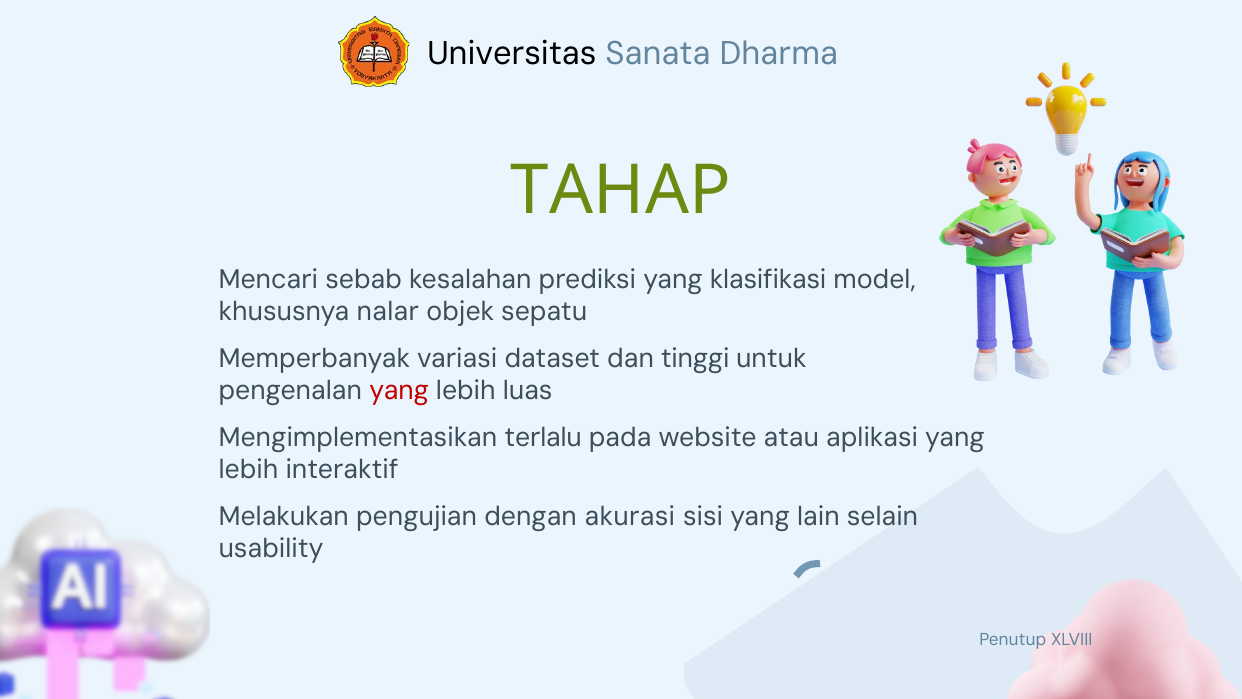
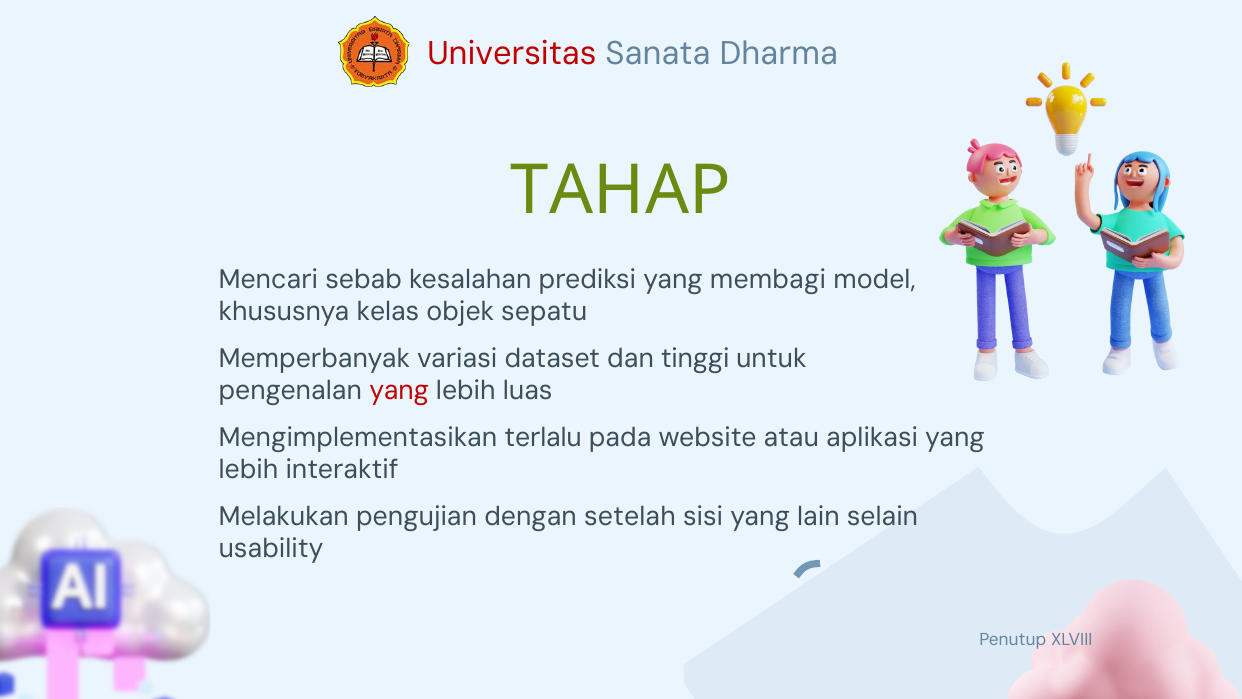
Universitas colour: black -> red (512, 54)
klasifikasi: klasifikasi -> membagi (768, 280)
nalar: nalar -> kelas (388, 312)
akurasi: akurasi -> setelah (630, 516)
